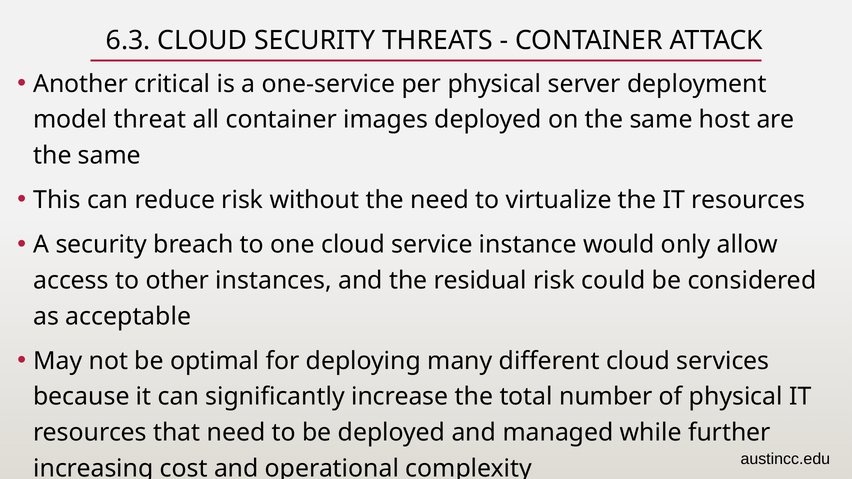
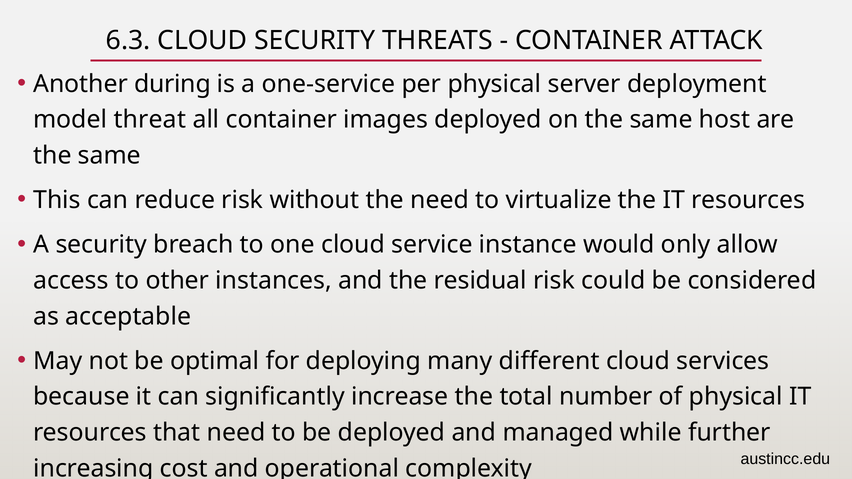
critical: critical -> during (173, 84)
